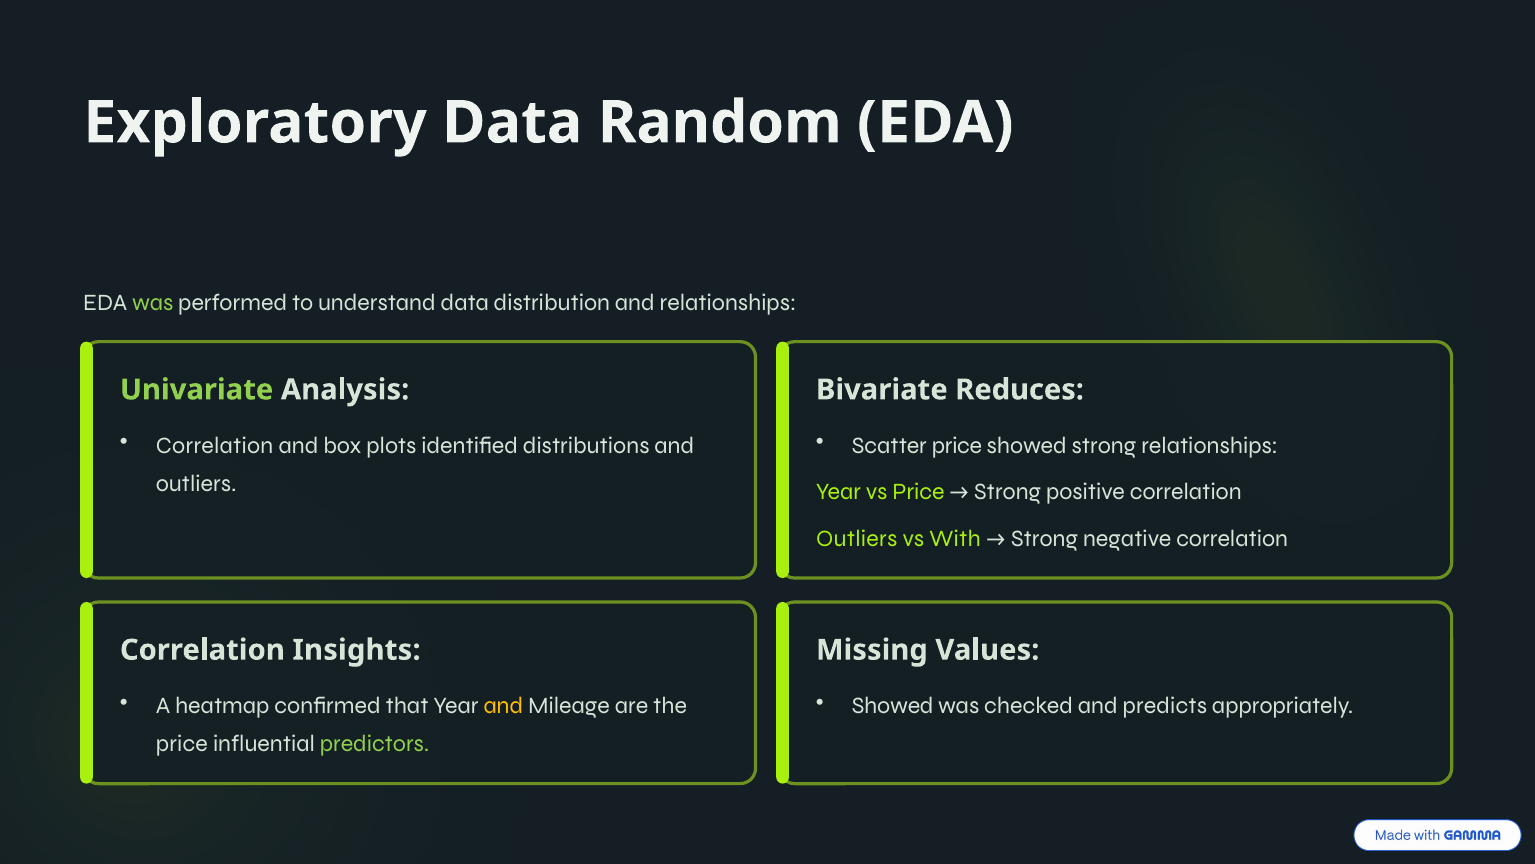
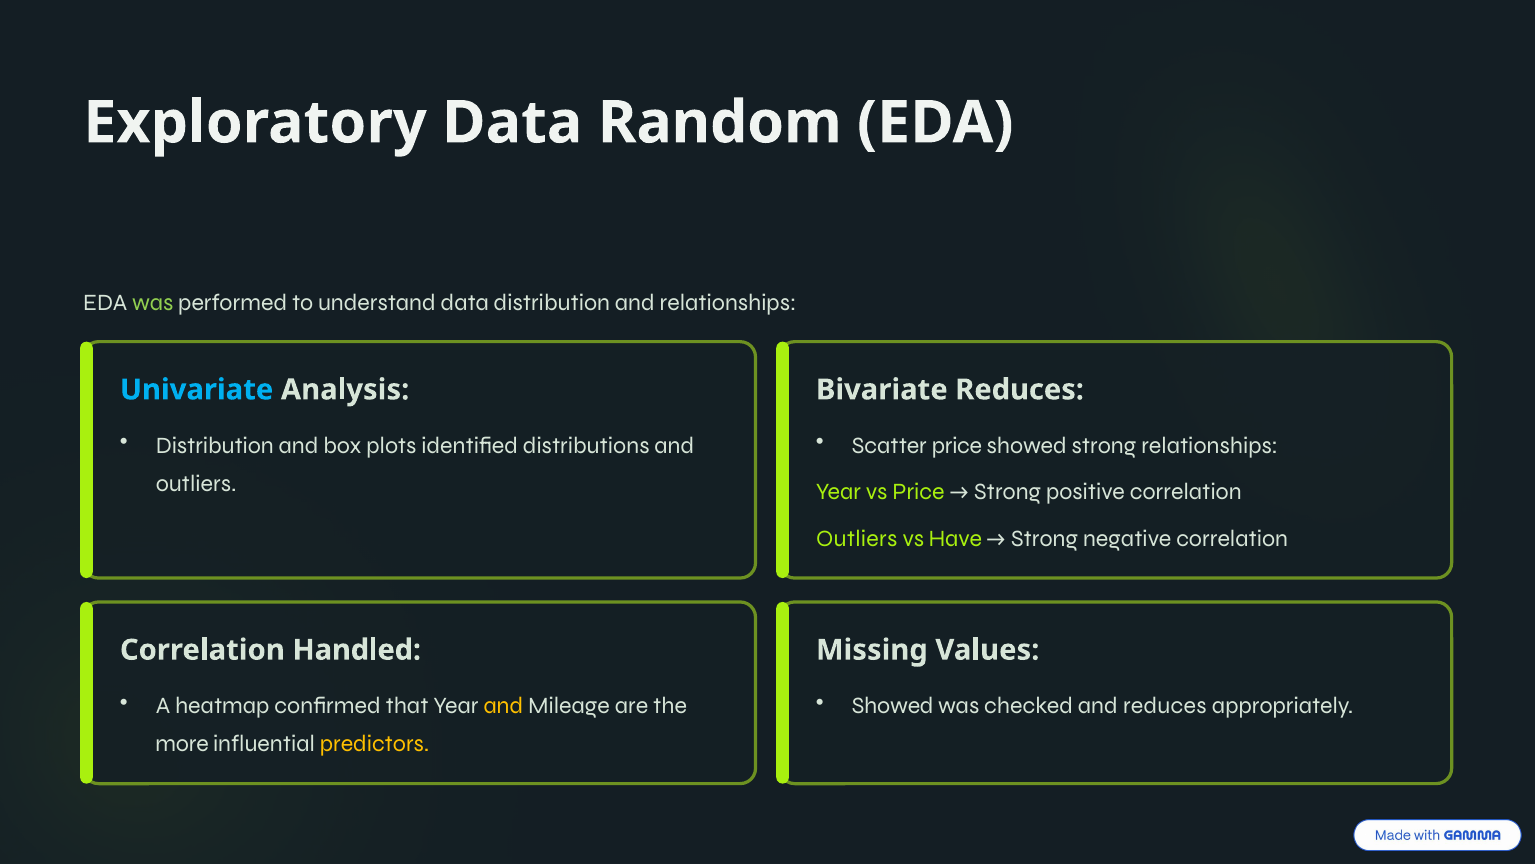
Univariate colour: light green -> light blue (197, 390)
Correlation: Correlation -> Distribution (215, 445)
With: With -> Have (955, 538)
Insights: Insights -> Handled (357, 650)
and predicts: predicts -> reduces (1165, 706)
price: price -> more (182, 744)
predictors colour: light green -> yellow (375, 744)
